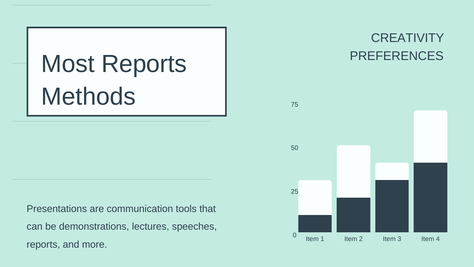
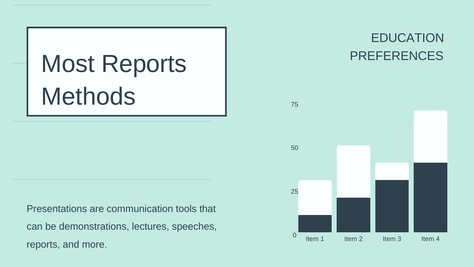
CREATIVITY: CREATIVITY -> EDUCATION (408, 38)
